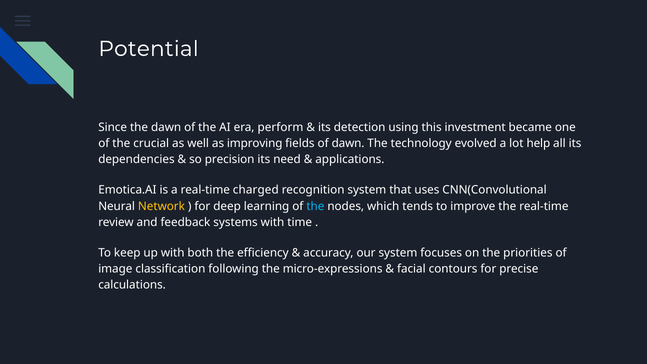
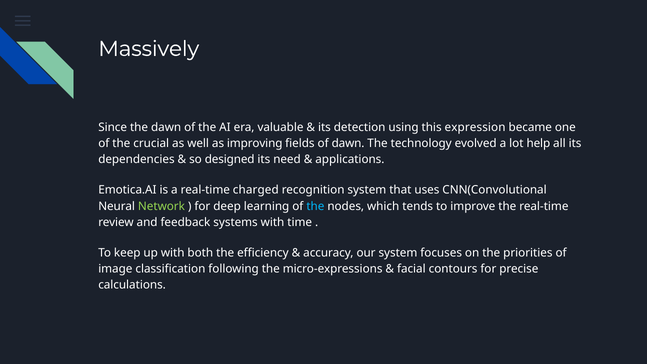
Potential: Potential -> Massively (149, 49)
perform: perform -> valuable (280, 127)
investment: investment -> expression (475, 127)
precision: precision -> designed (230, 160)
Network colour: yellow -> light green (161, 206)
